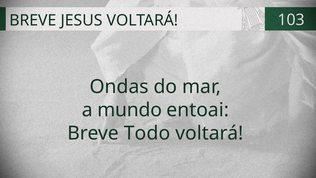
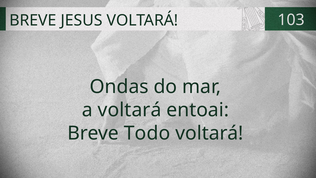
a mundo: mundo -> voltará (130, 110)
